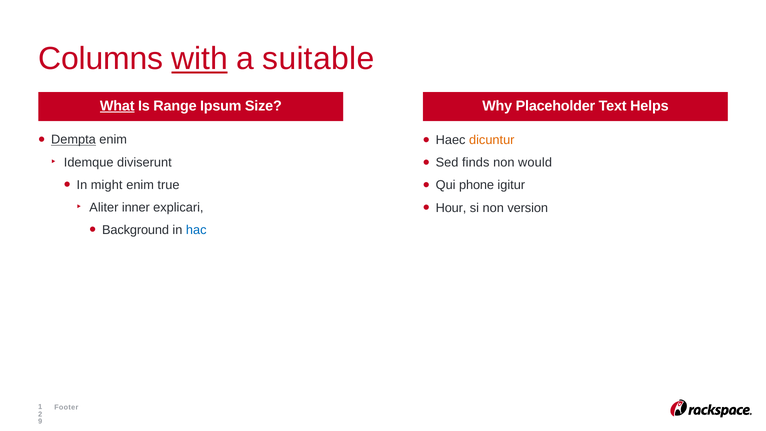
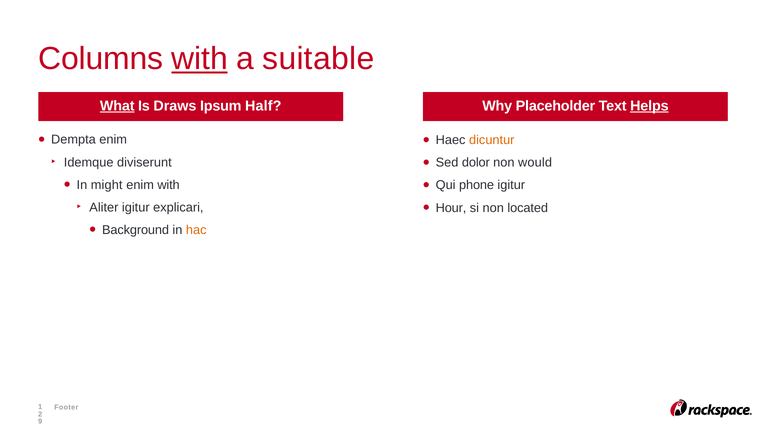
Range: Range -> Draws (175, 106)
Size: Size -> Half (263, 106)
Helps underline: none -> present (649, 106)
Dempta underline: present -> none (73, 140)
finds: finds -> dolor (476, 163)
enim true: true -> with (169, 185)
version: version -> located (528, 208)
Aliter inner: inner -> igitur (136, 207)
hac colour: blue -> orange (196, 230)
